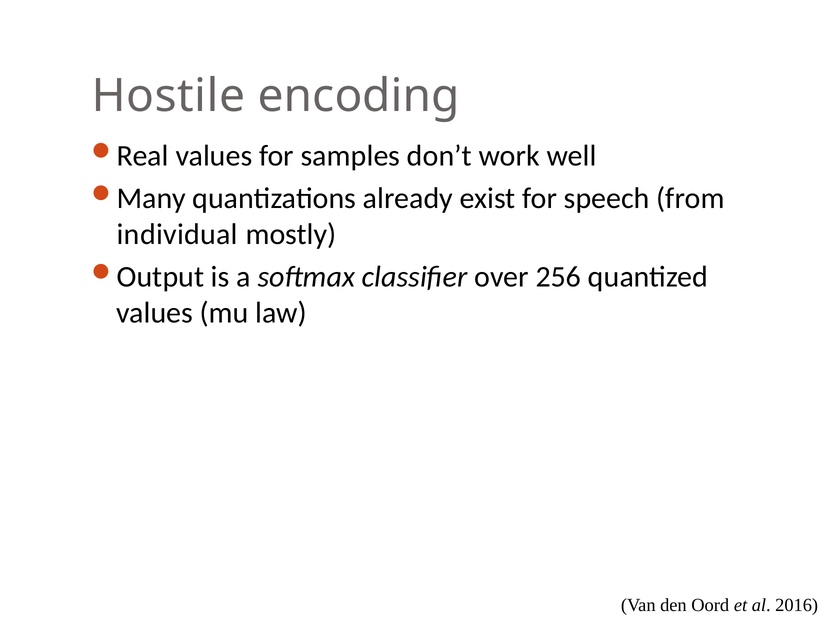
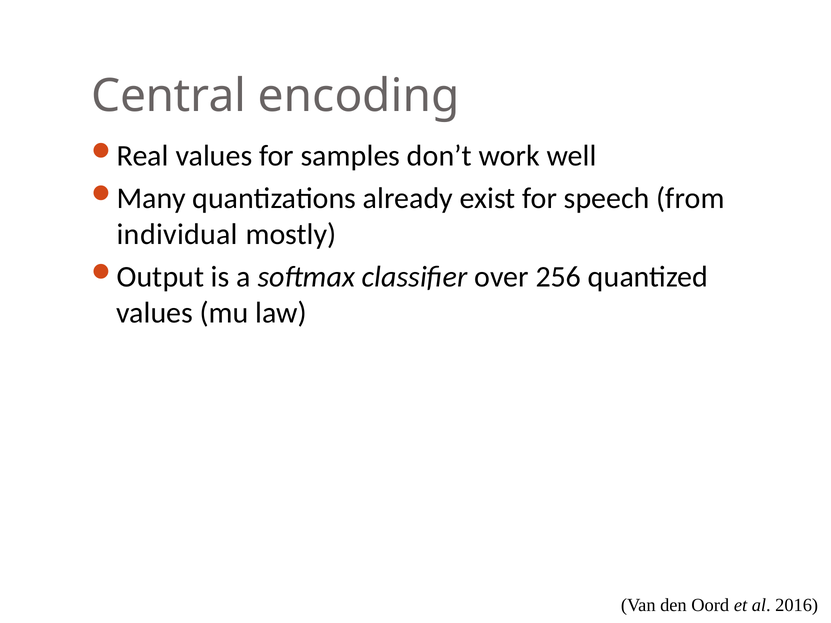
Hostile: Hostile -> Central (169, 96)
